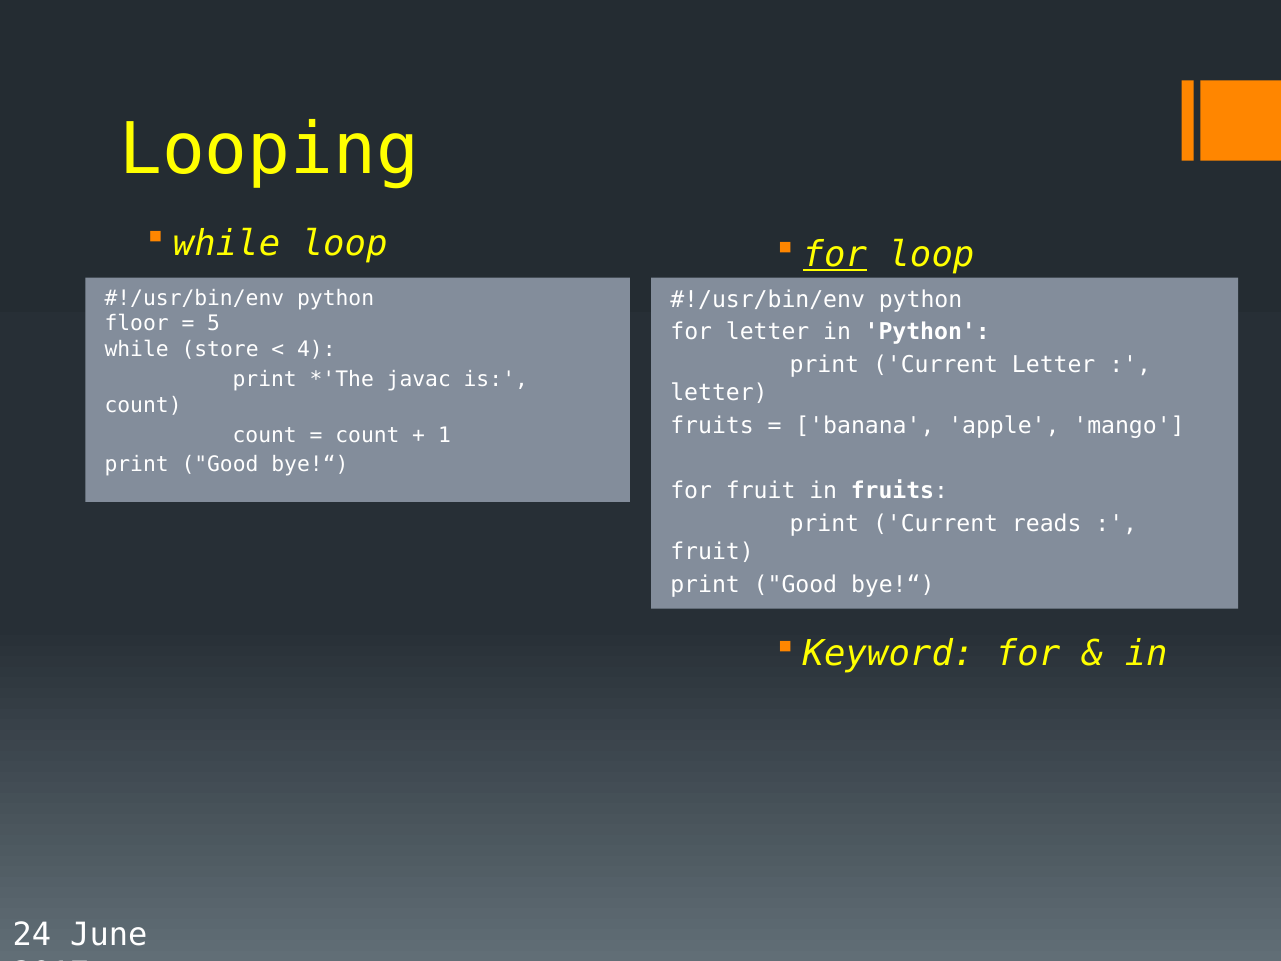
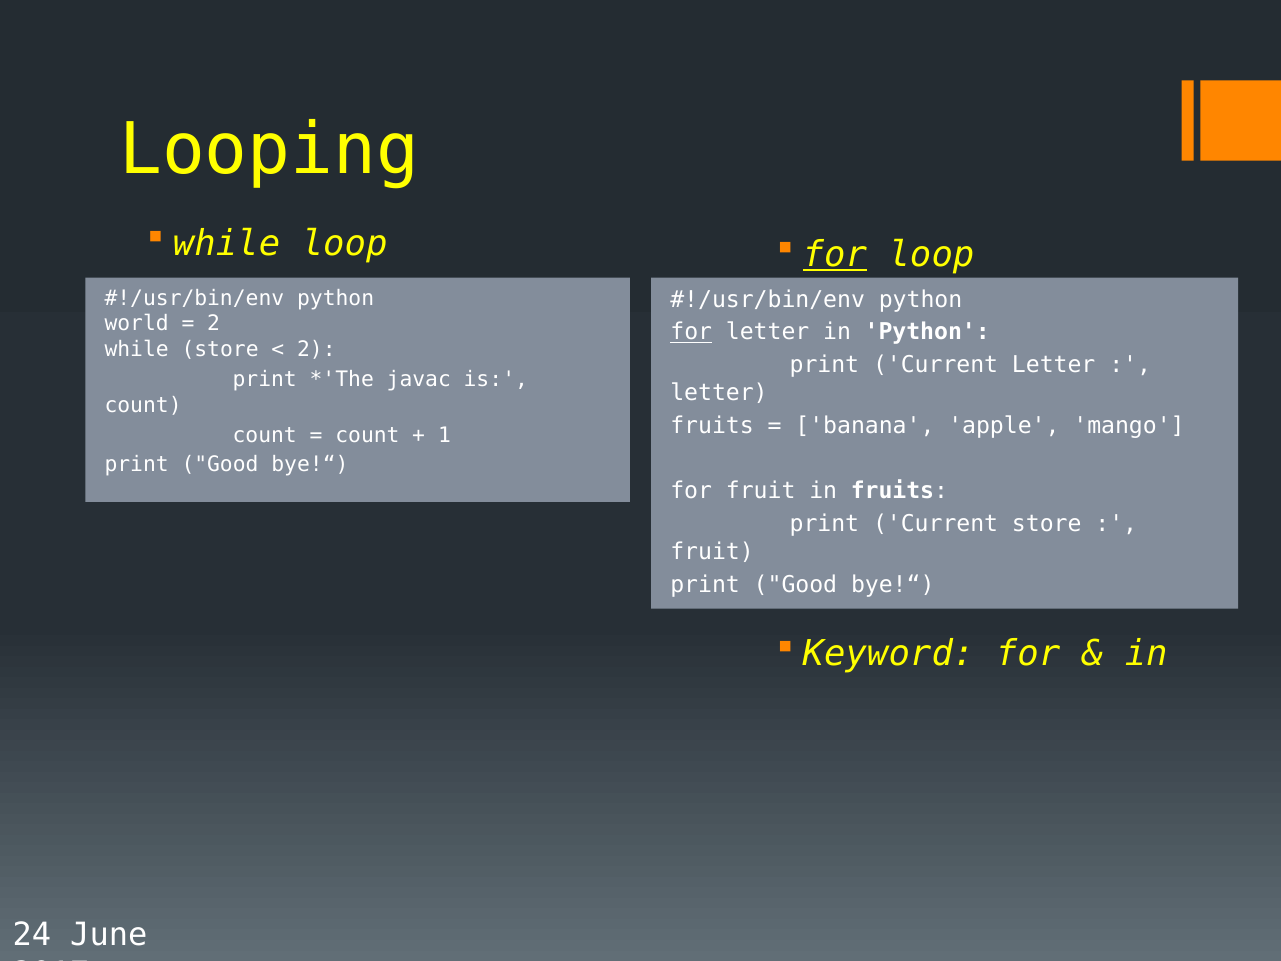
floor: floor -> world (137, 324)
5: 5 -> 2 (214, 324)
for underline: none -> present (691, 332)
4: 4 -> 2 (316, 349)
Current reads: reads -> store (1047, 524)
